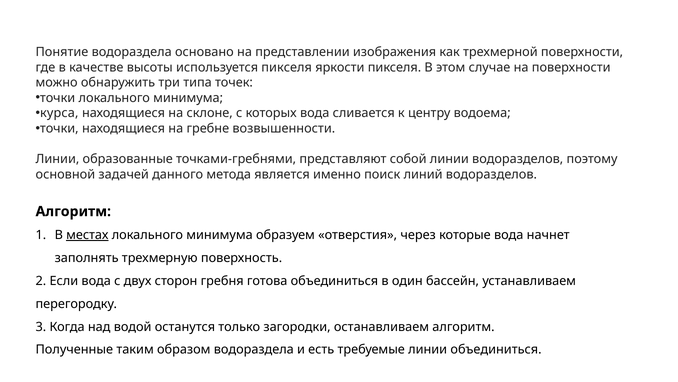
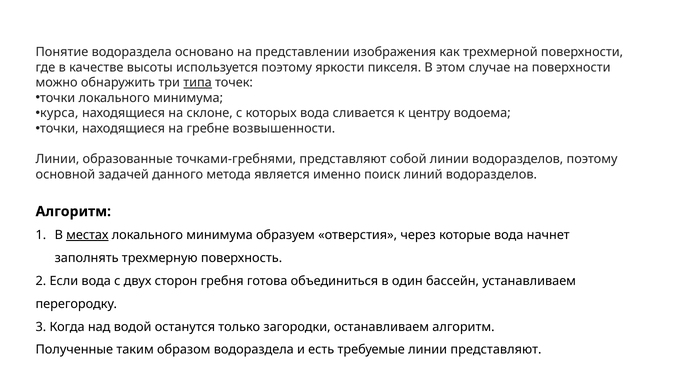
используется пикселя: пикселя -> поэтому (287, 67)
типа underline: none -> present (198, 83)
линии объединиться: объединиться -> представляют (496, 349)
